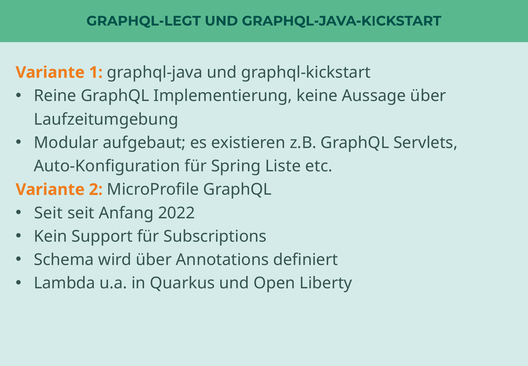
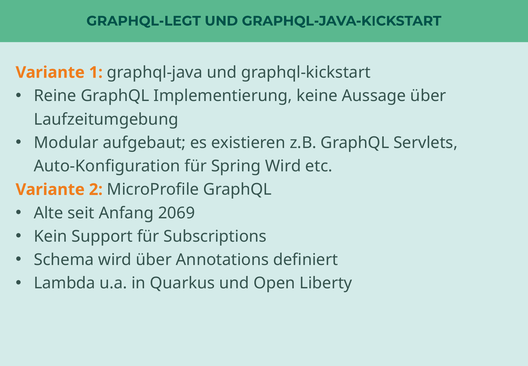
Spring Liste: Liste -> Wird (283, 166)
Seit: Seit -> Alte (49, 213)
2022: 2022 -> 2069 (177, 213)
